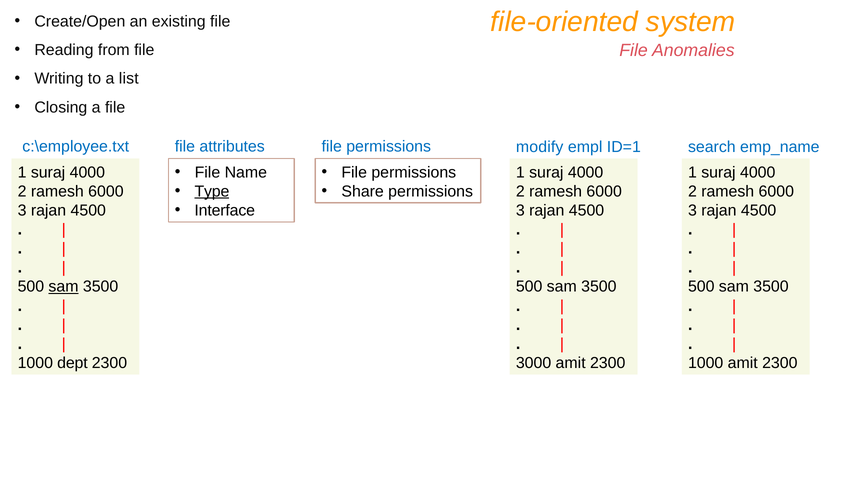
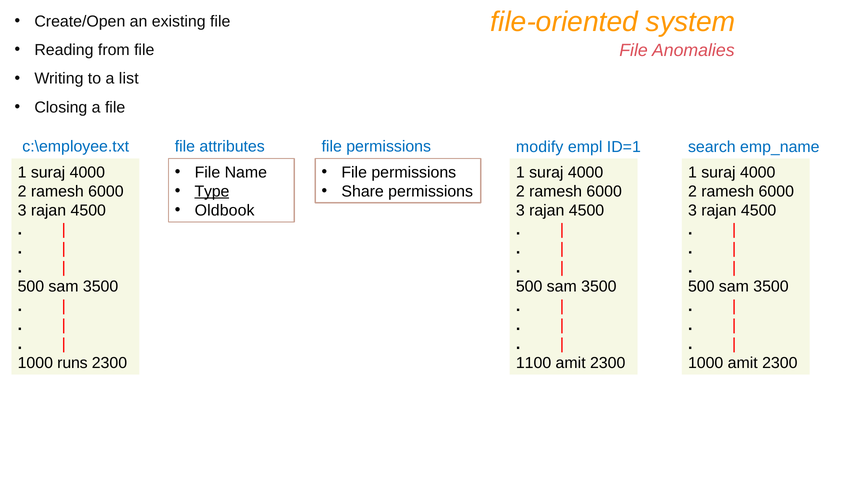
Interface: Interface -> Oldbook (225, 210)
sam underline: present -> none (64, 287)
dept: dept -> runs (72, 363)
3000: 3000 -> 1100 (534, 363)
